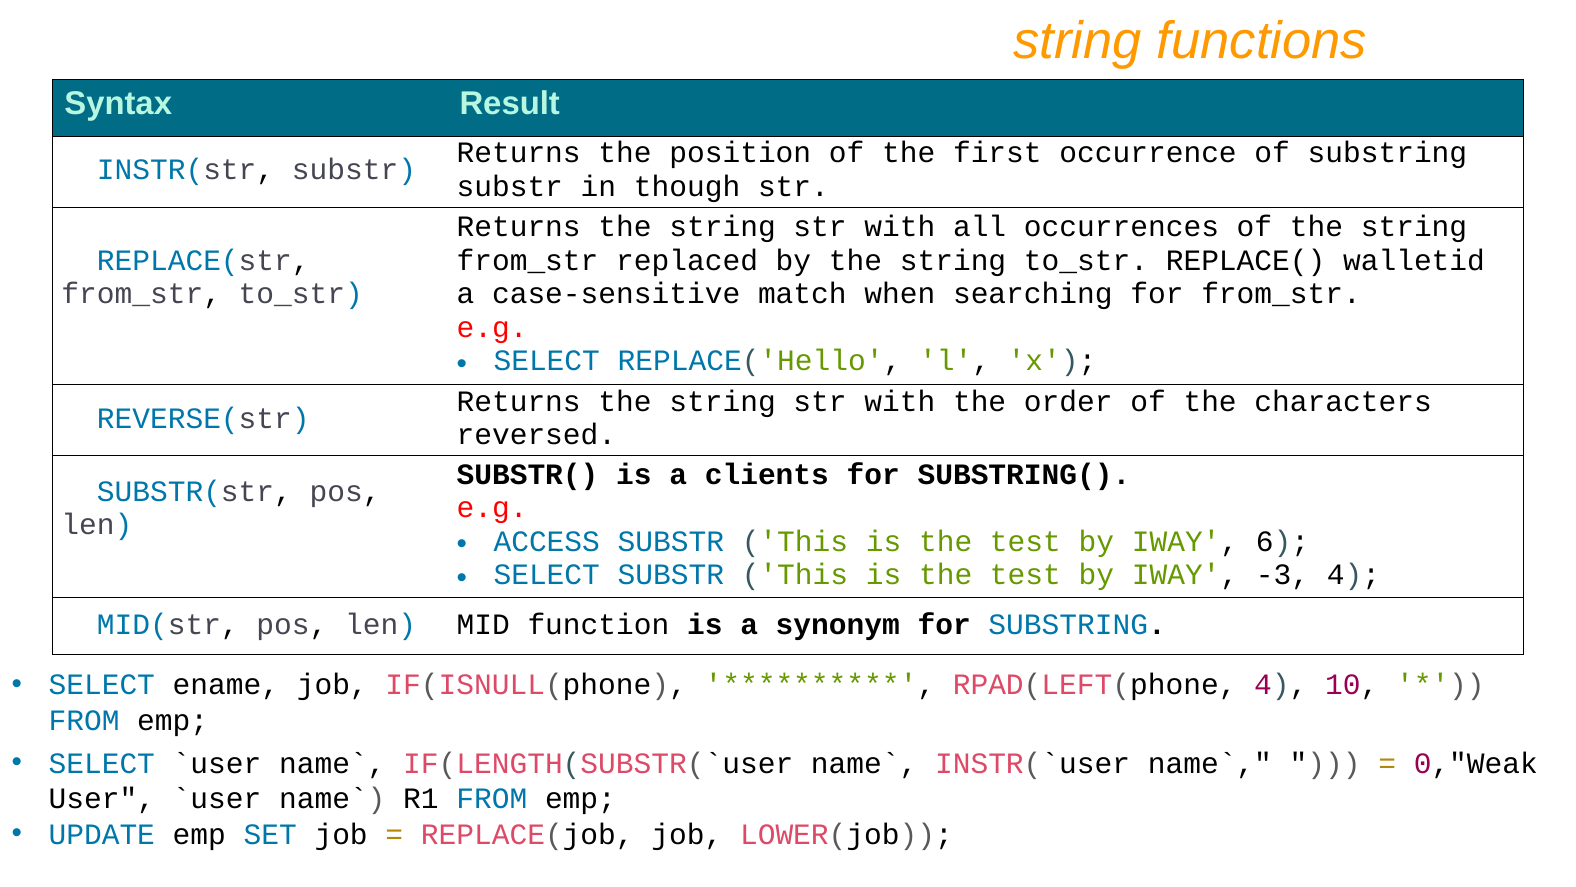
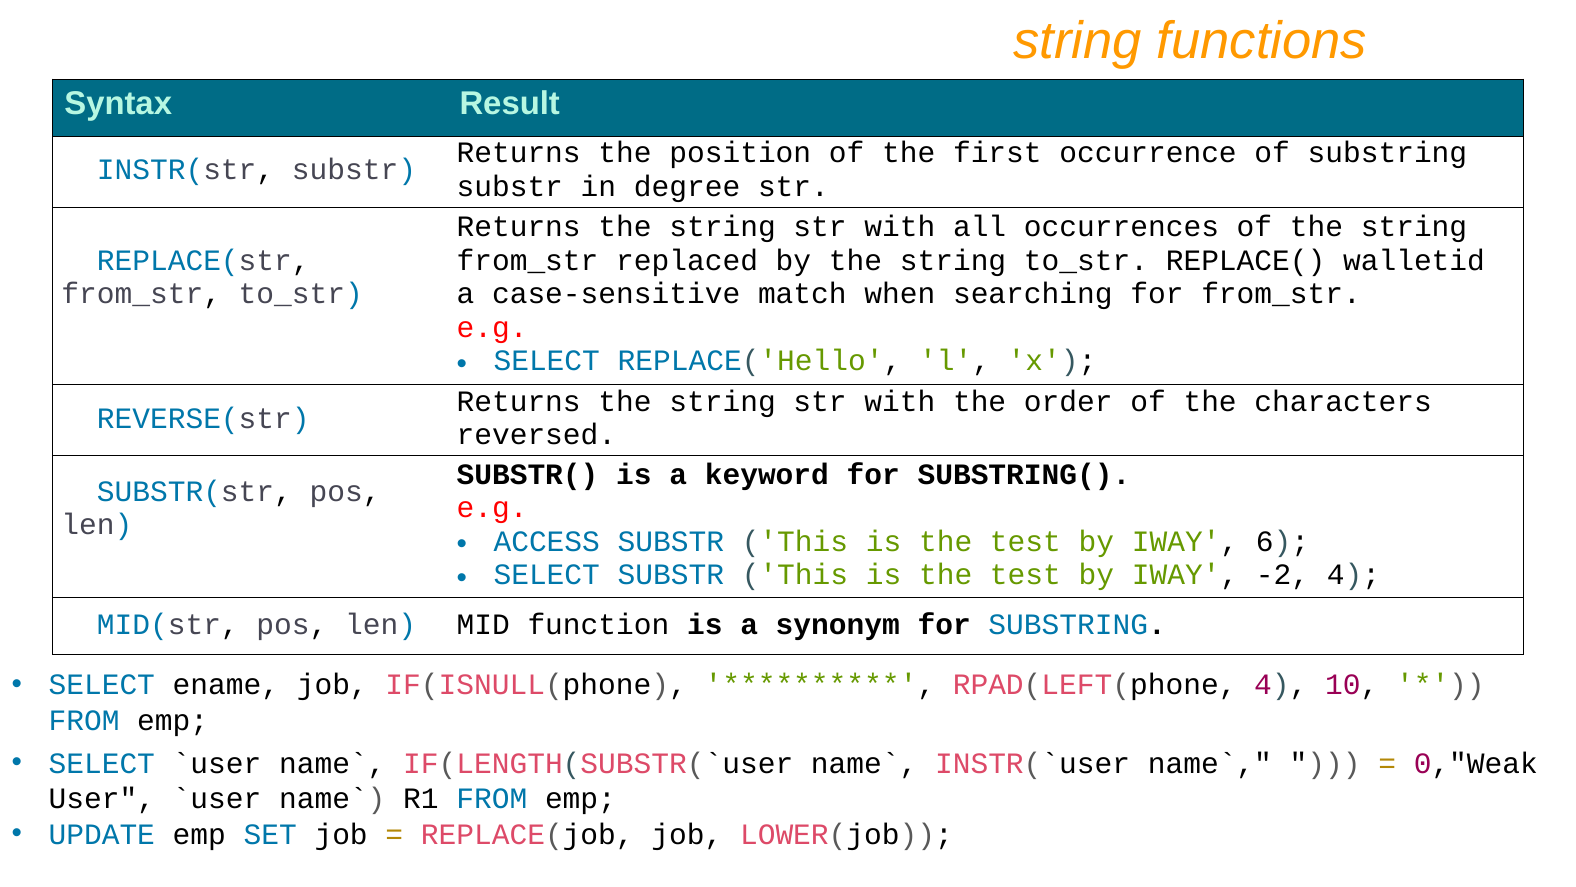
though: though -> degree (687, 187)
clients: clients -> keyword (767, 474)
-3: -3 -> -2 (1283, 575)
